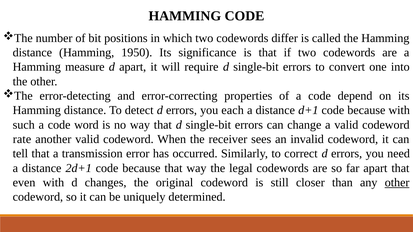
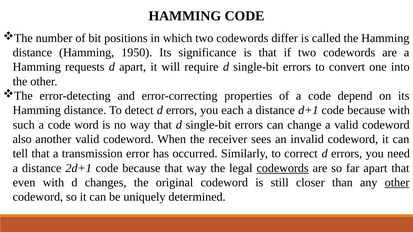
measure: measure -> requests (85, 67)
rate: rate -> also (22, 139)
codewords underline: none -> present (283, 168)
